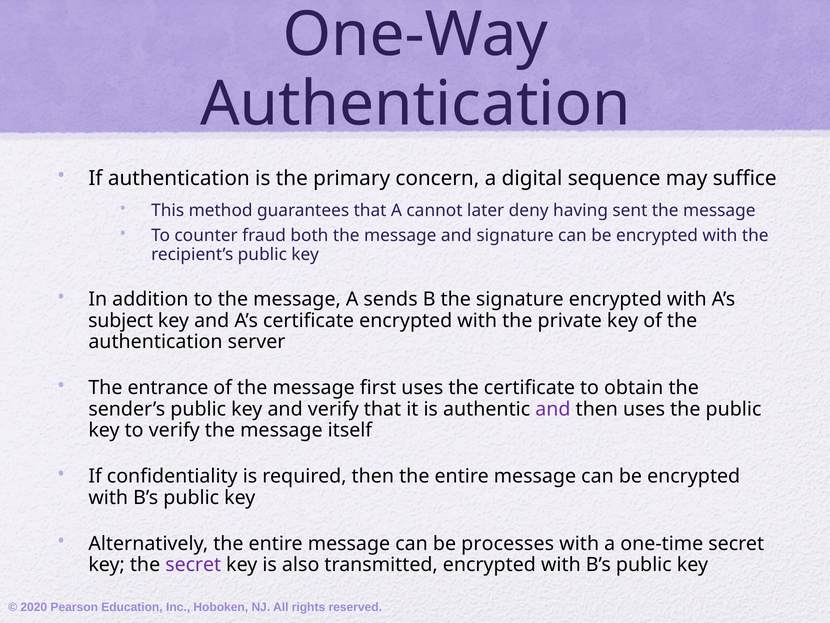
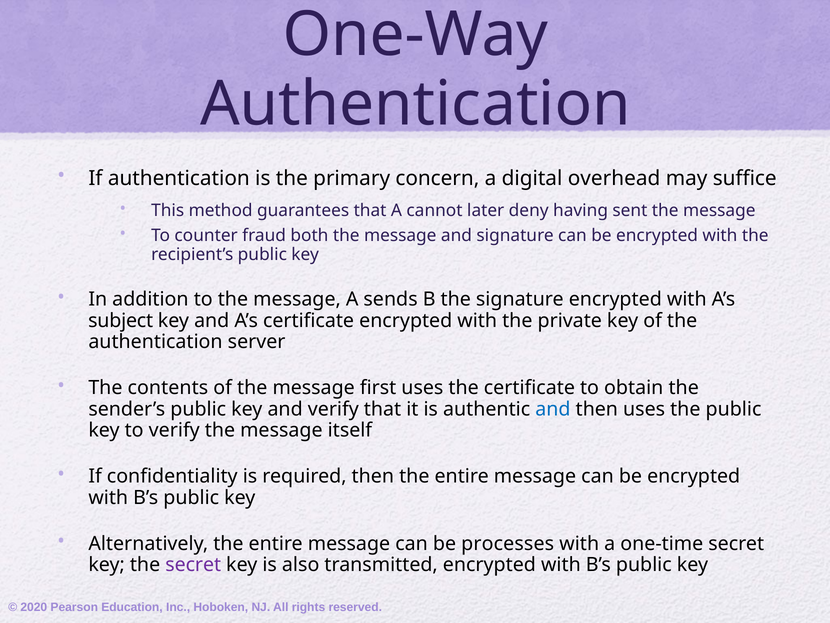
sequence: sequence -> overhead (614, 178)
entrance: entrance -> contents (168, 388)
and colour: purple -> blue (553, 409)
